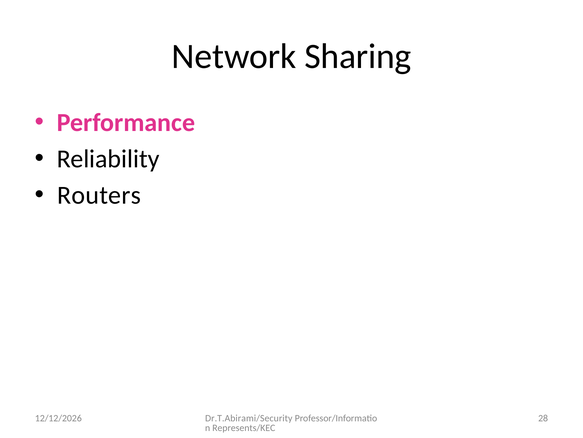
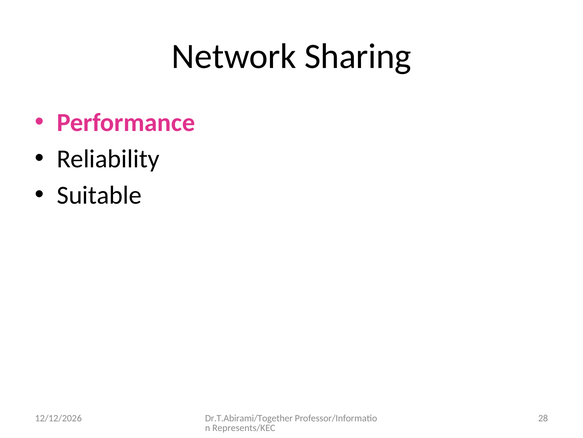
Routers: Routers -> Suitable (99, 195)
Dr.T.Abirami/Security: Dr.T.Abirami/Security -> Dr.T.Abirami/Together (249, 417)
